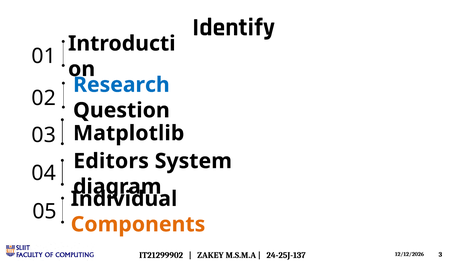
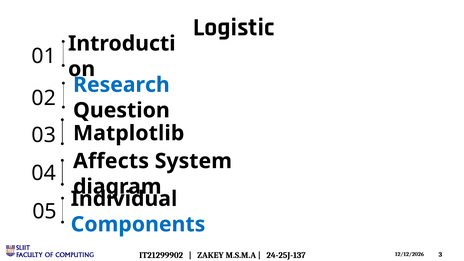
Identify: Identify -> Logistic (234, 27)
Editors: Editors -> Affects (111, 161)
Components colour: orange -> blue (138, 224)
